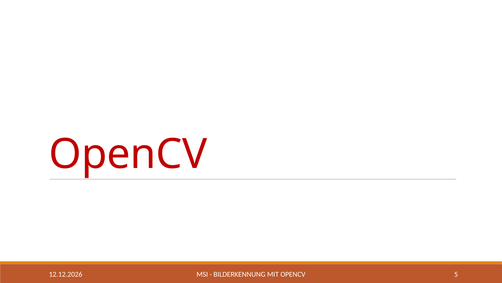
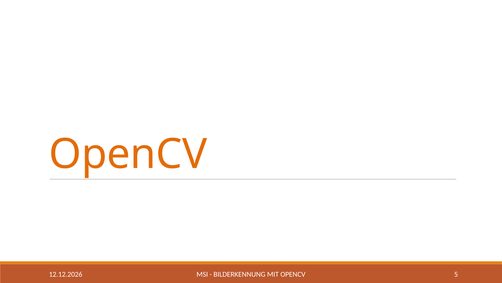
OpenCV colour: red -> orange (128, 154)
